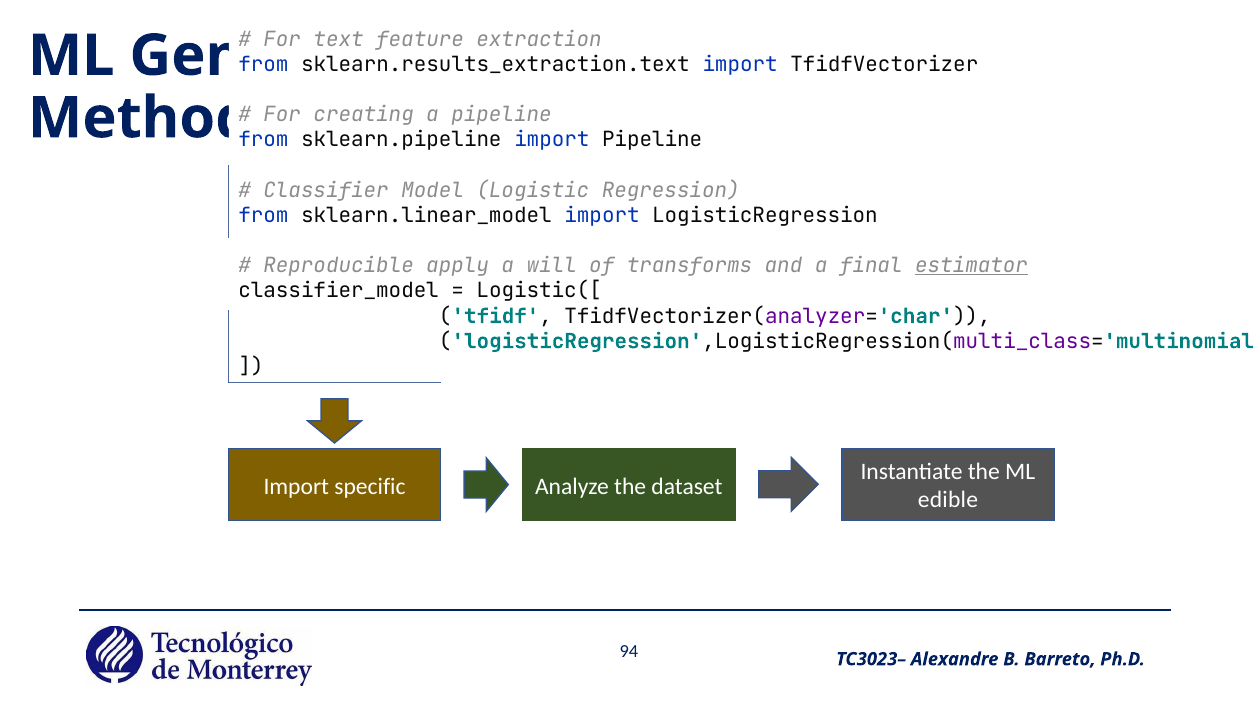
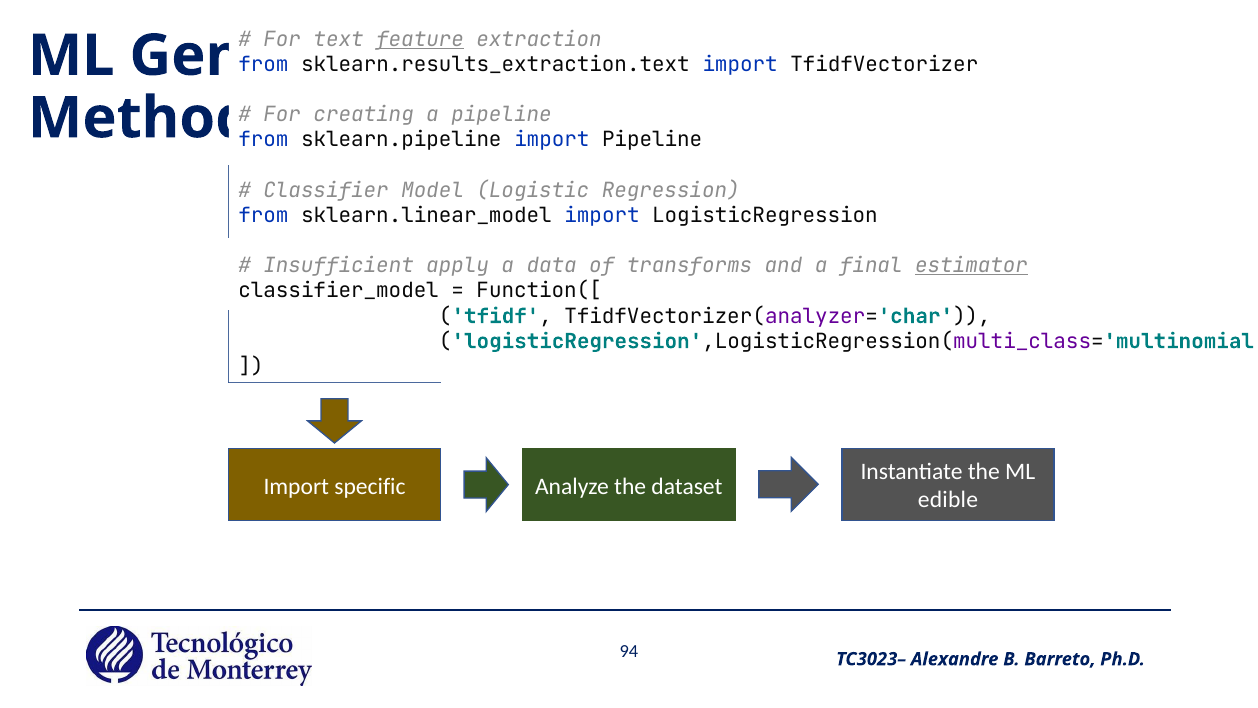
feature underline: none -> present (420, 39)
Reproducible: Reproducible -> Insufficient (339, 266)
will: will -> data (552, 266)
Logistic([: Logistic([ -> Function([ (539, 291)
